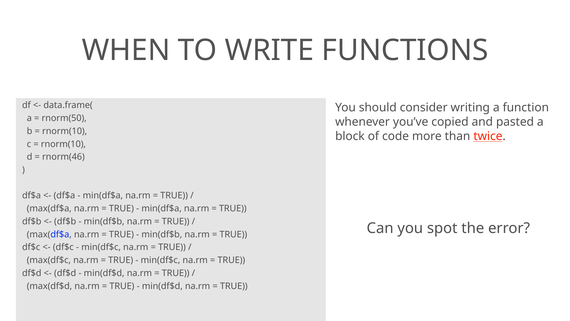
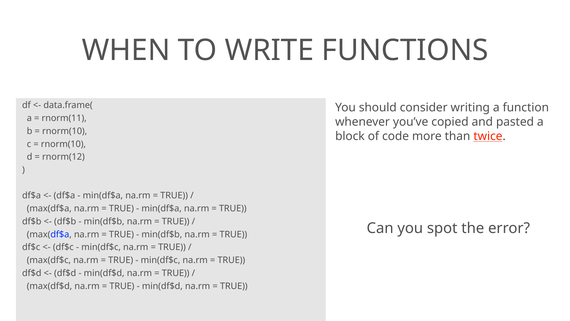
rnorm(50: rnorm(50 -> rnorm(11 (64, 118)
rnorm(46: rnorm(46 -> rnorm(12 (63, 157)
